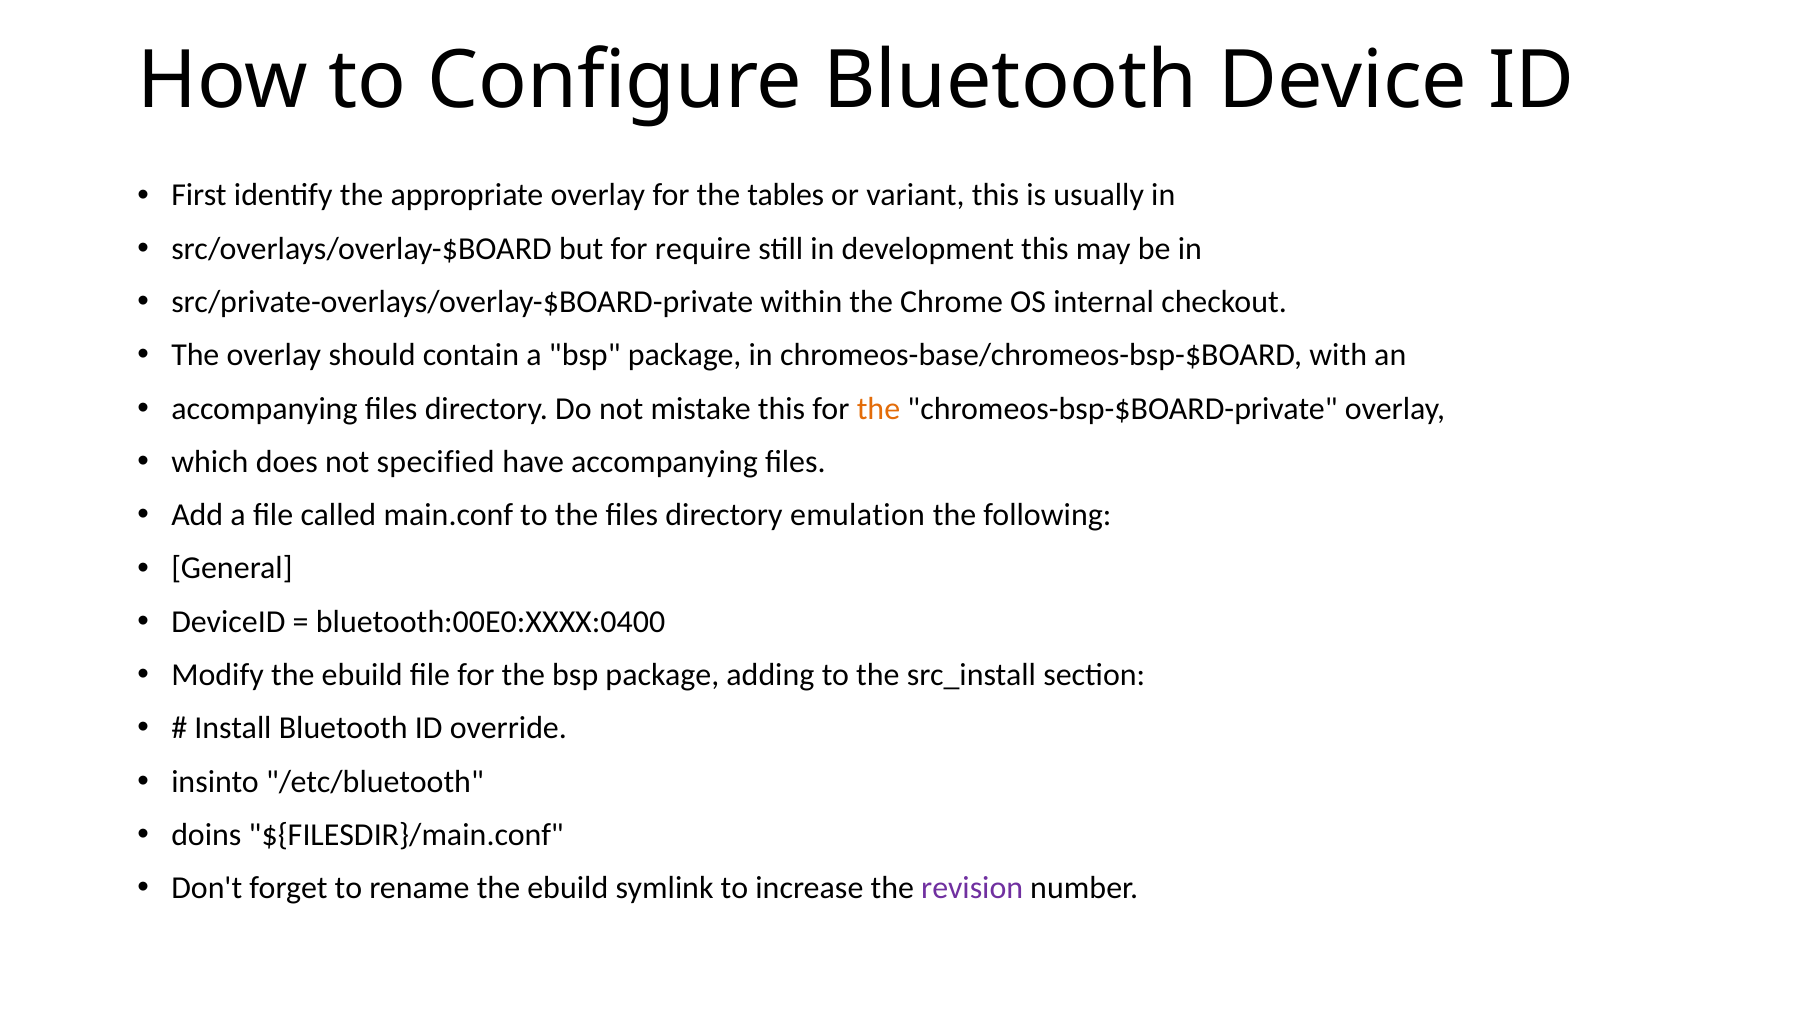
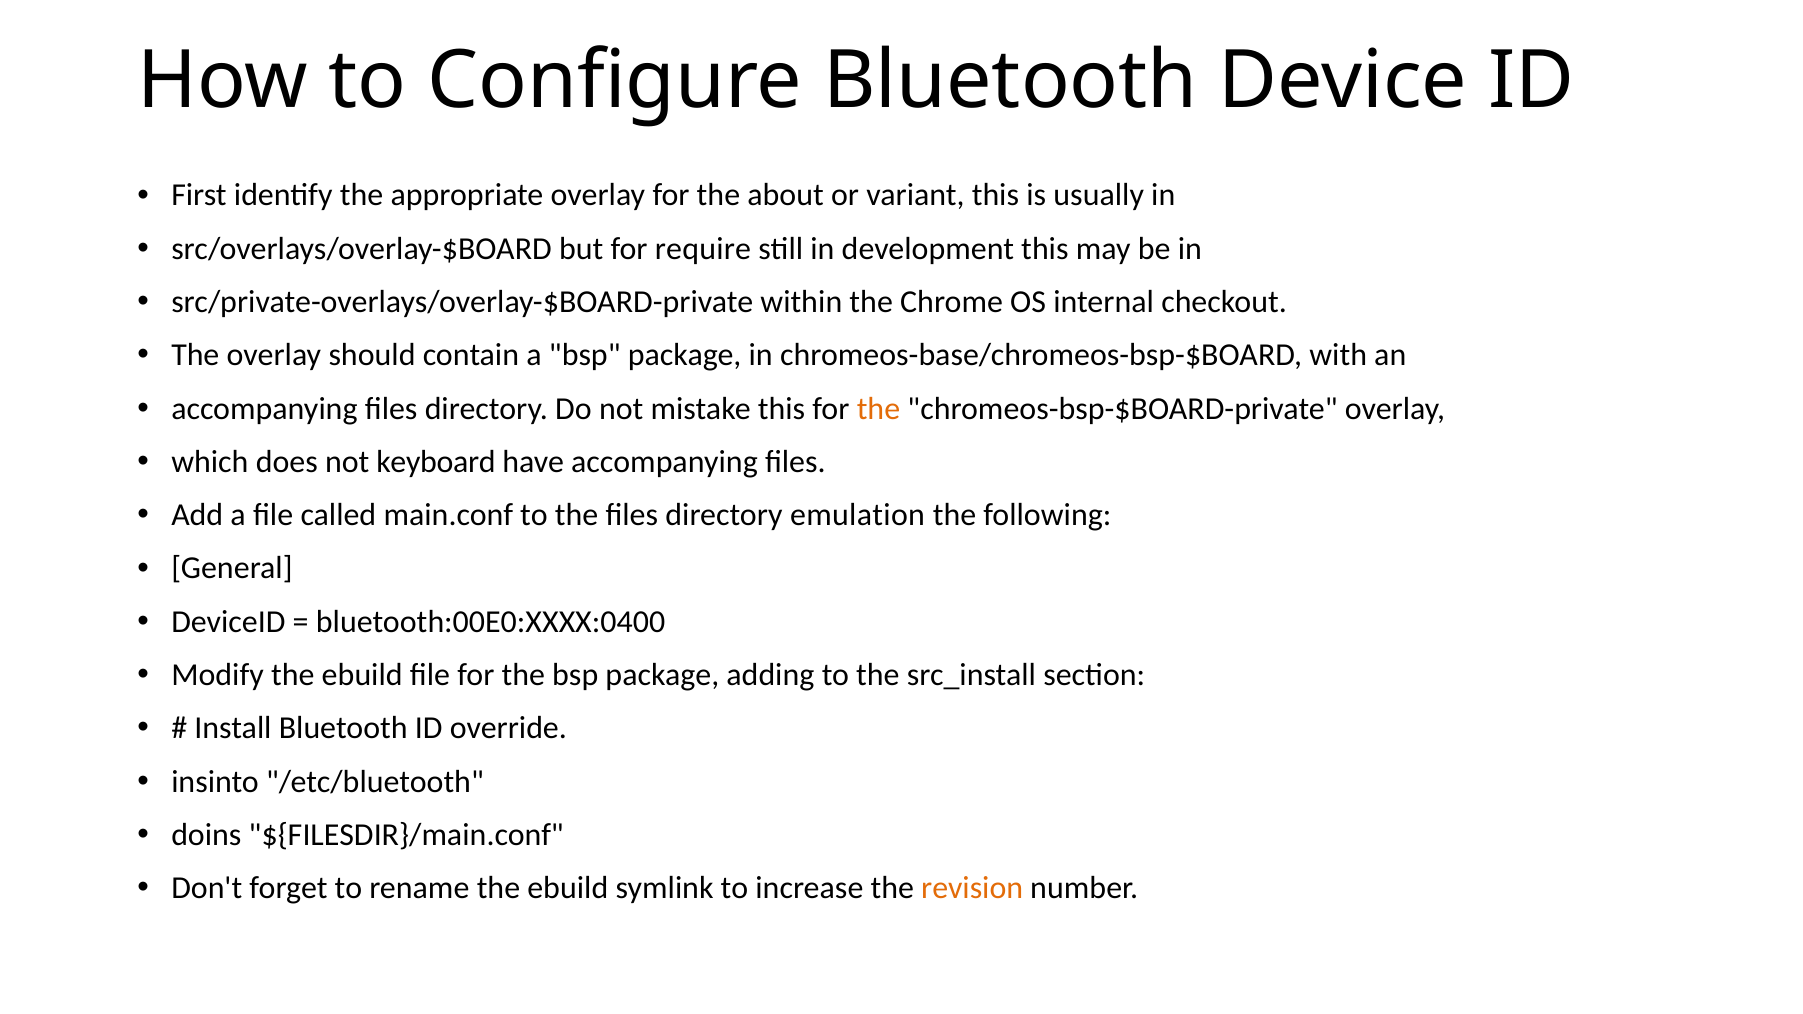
tables: tables -> about (786, 195)
specified: specified -> keyboard (436, 462)
revision colour: purple -> orange (972, 888)
